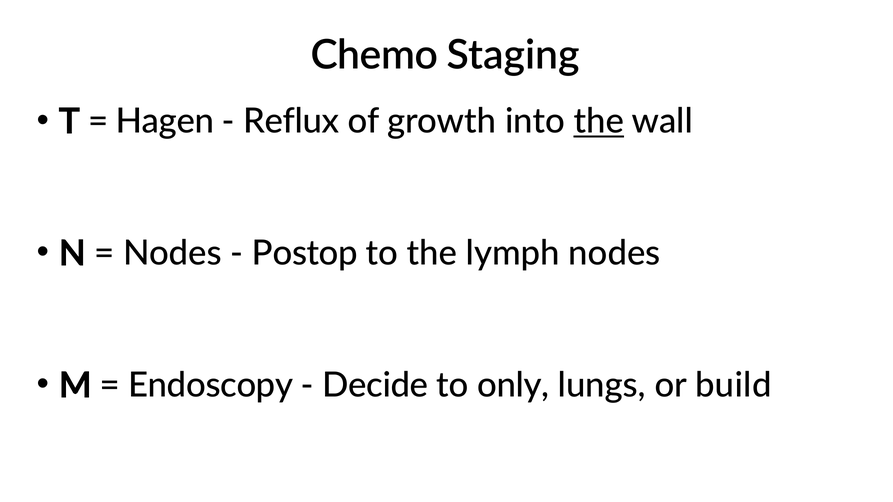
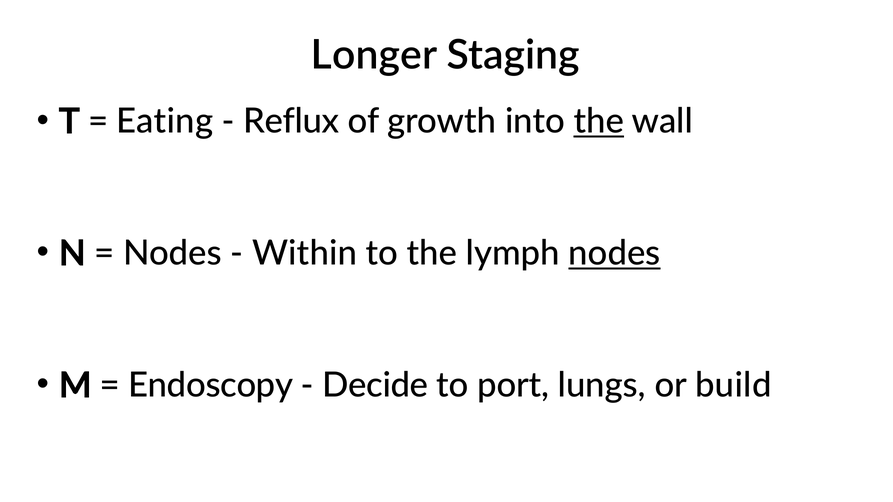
Chemo: Chemo -> Longer (374, 55)
Hagen: Hagen -> Eating (165, 122)
Postop: Postop -> Within (305, 254)
nodes underline: none -> present (614, 254)
only: only -> port (513, 386)
